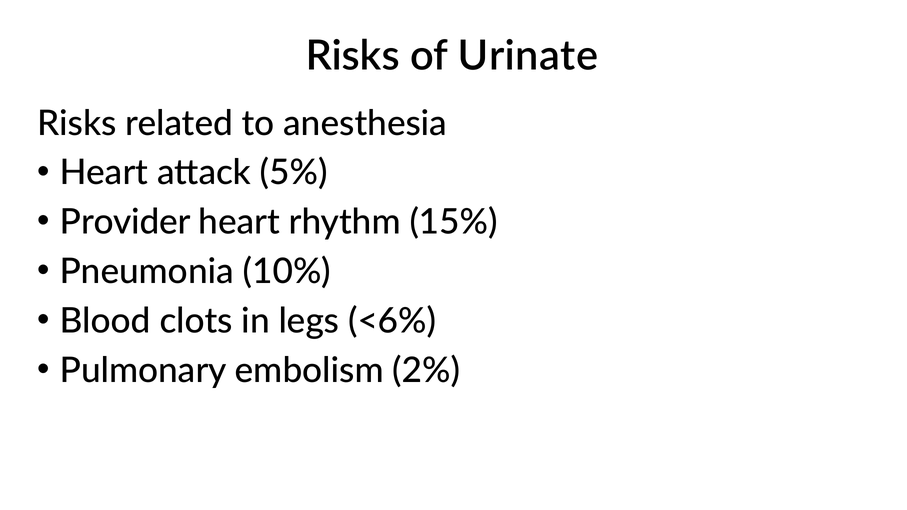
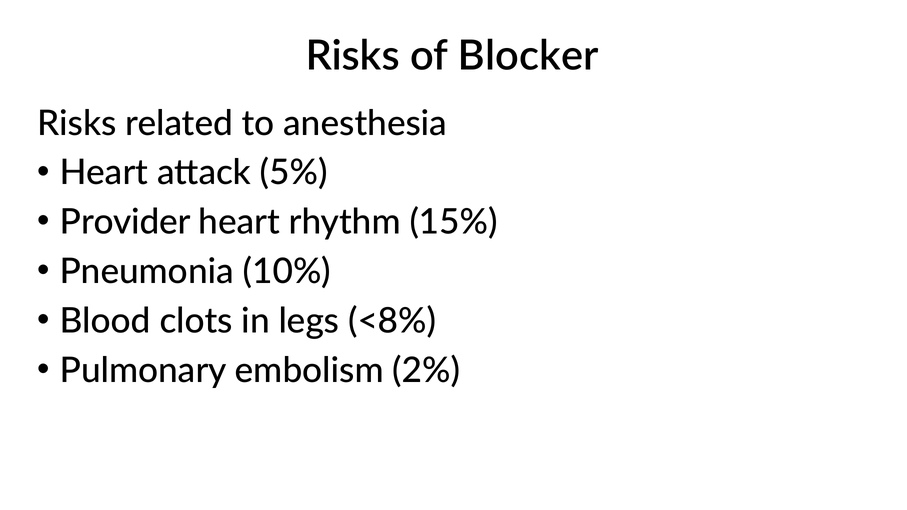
Urinate: Urinate -> Blocker (528, 56)
<6%: <6% -> <8% (392, 321)
